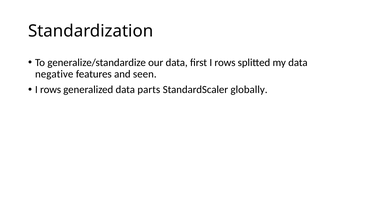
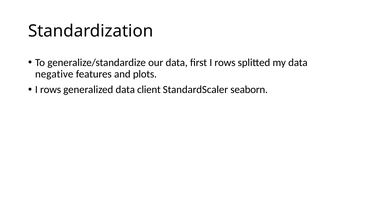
seen: seen -> plots (145, 74)
parts: parts -> client (149, 89)
globally: globally -> seaborn (249, 89)
